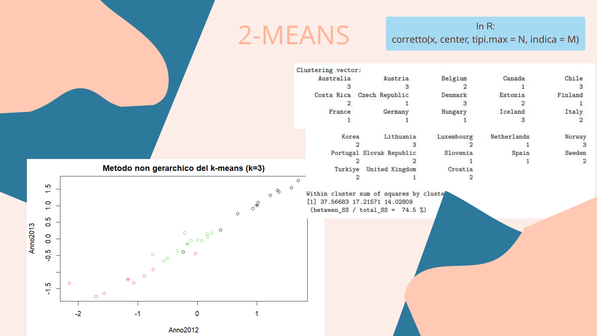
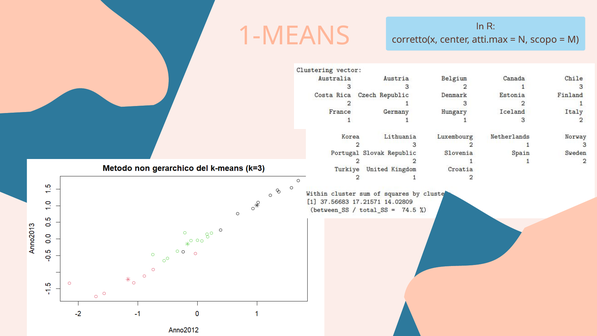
2-MEANS: 2-MEANS -> 1-MEANS (294, 36)
tipi.max: tipi.max -> atti.max (490, 40)
indica: indica -> scopo (544, 40)
